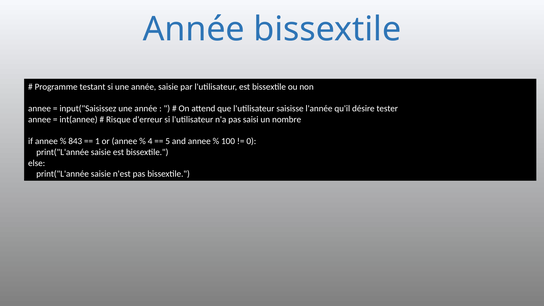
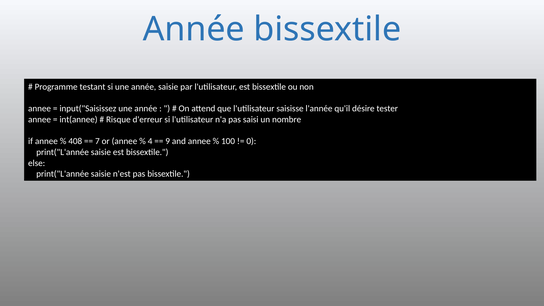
843: 843 -> 408 (75, 141)
1: 1 -> 7 (97, 141)
5: 5 -> 9 (168, 141)
